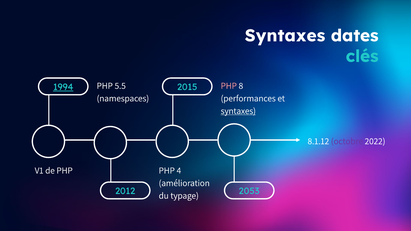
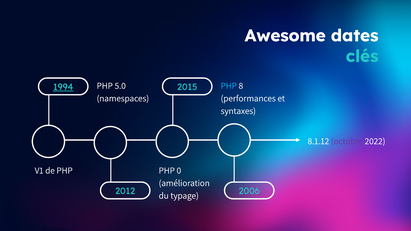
Syntaxes: Syntaxes -> Awesome (285, 36)
5.5: 5.5 -> 5.0 (120, 86)
PHP colour: pink -> light blue (229, 86)
syntaxes underline: present -> none (238, 111)
4: 4 -> 0 (179, 171)
2053: 2053 -> 2006 (249, 191)
